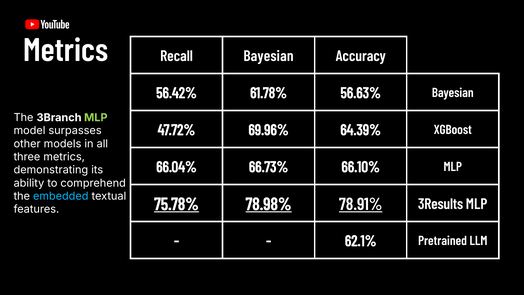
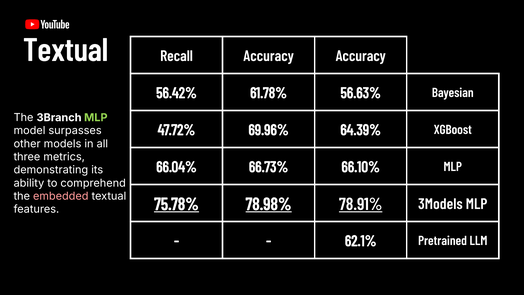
Metrics: Metrics -> Textual (66, 50)
Recall Bayesian: Bayesian -> Accuracy (269, 56)
embedded colour: light blue -> pink (61, 196)
3Results: 3Results -> 3Models (440, 204)
